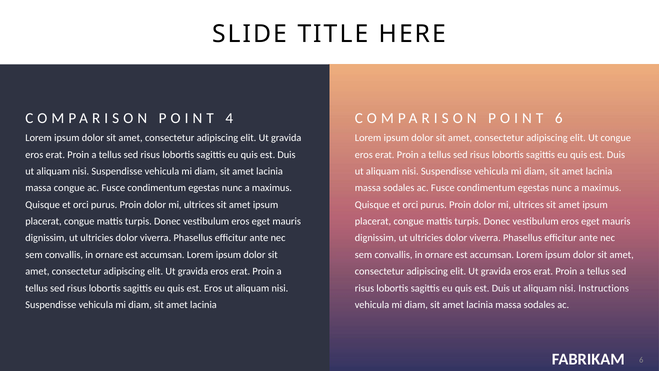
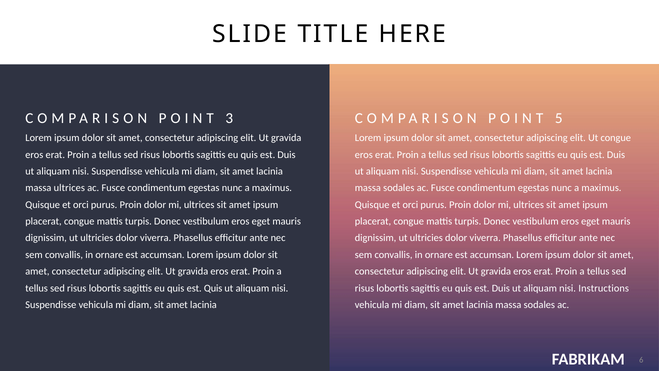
4: 4 -> 3 (229, 118)
6: 6 -> 5 (559, 118)
massa congue: congue -> ultrices (69, 188)
est Eros: Eros -> Quis (213, 288)
